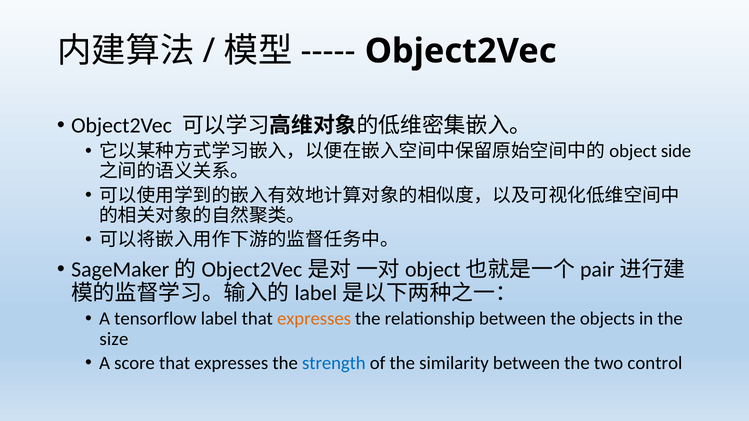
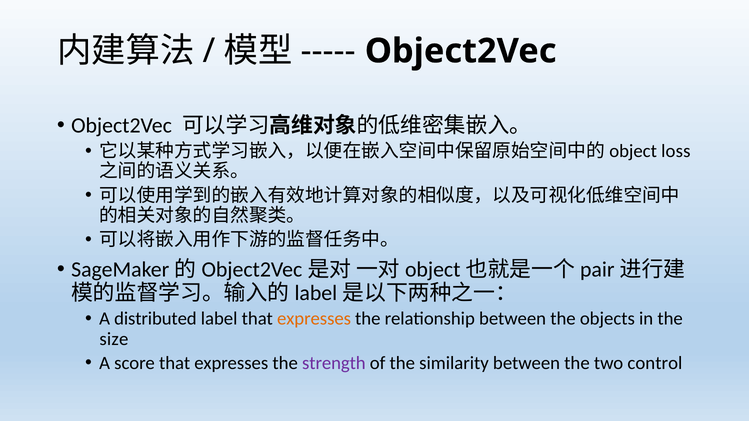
side: side -> loss (676, 151)
tensorflow: tensorflow -> distributed (155, 319)
strength colour: blue -> purple (334, 363)
